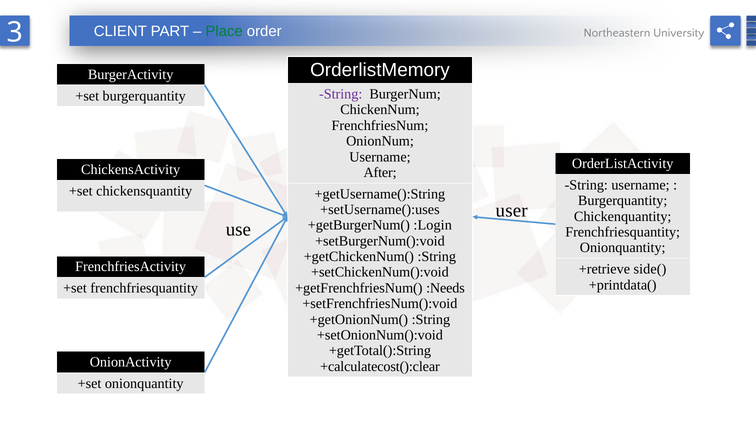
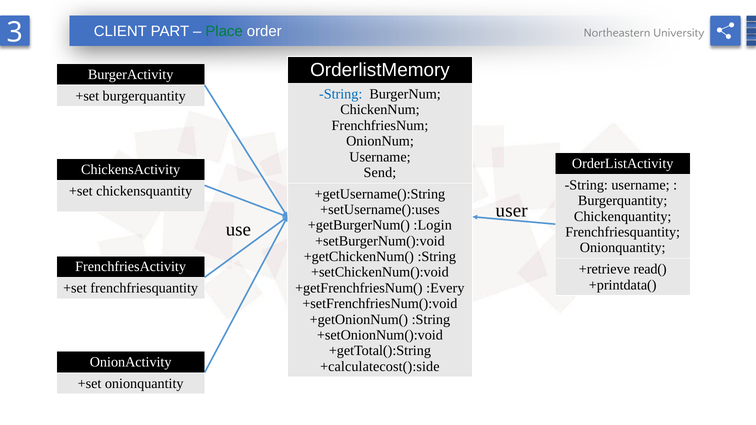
String colour: purple -> blue (341, 94)
After: After -> Send (380, 173)
side(: side( -> read( (650, 269)
:Needs: :Needs -> :Every (445, 288)
+calculatecost():clear: +calculatecost():clear -> +calculatecost():side (380, 367)
